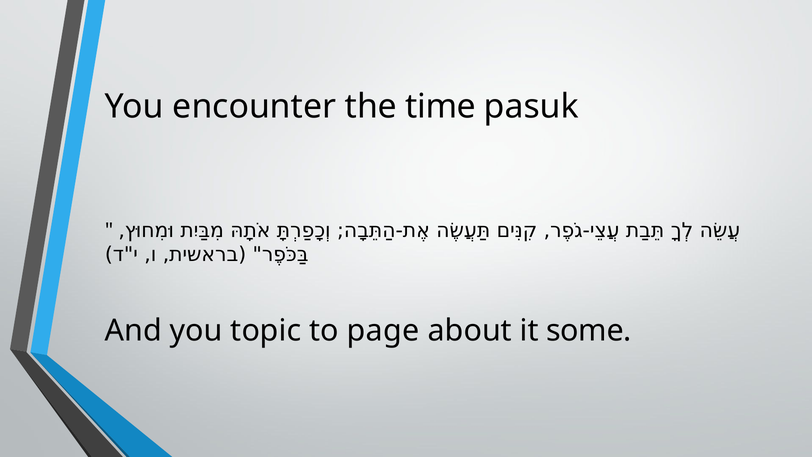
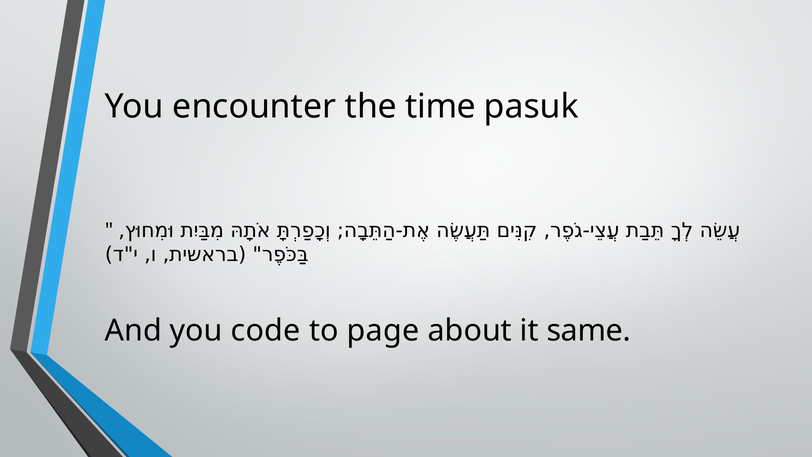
topic: topic -> code (266, 331)
some: some -> same (589, 331)
